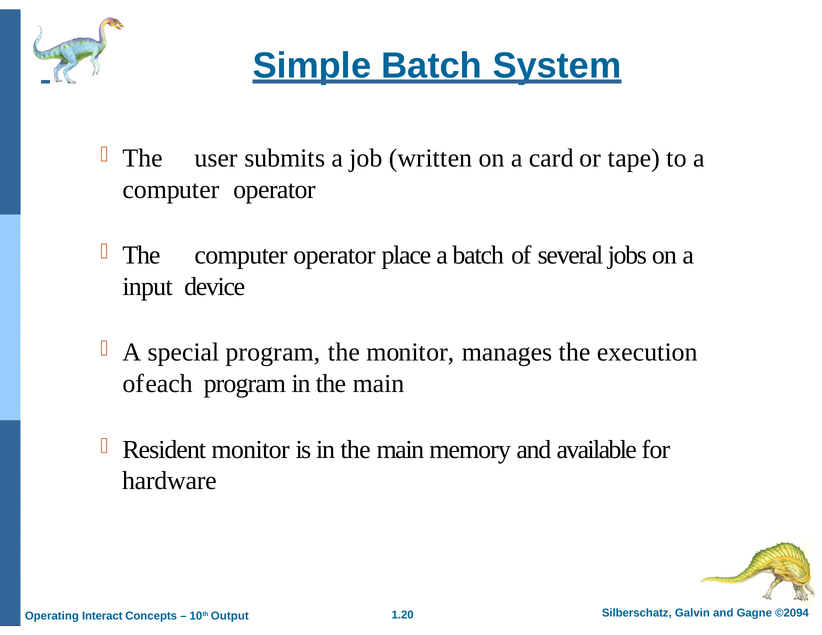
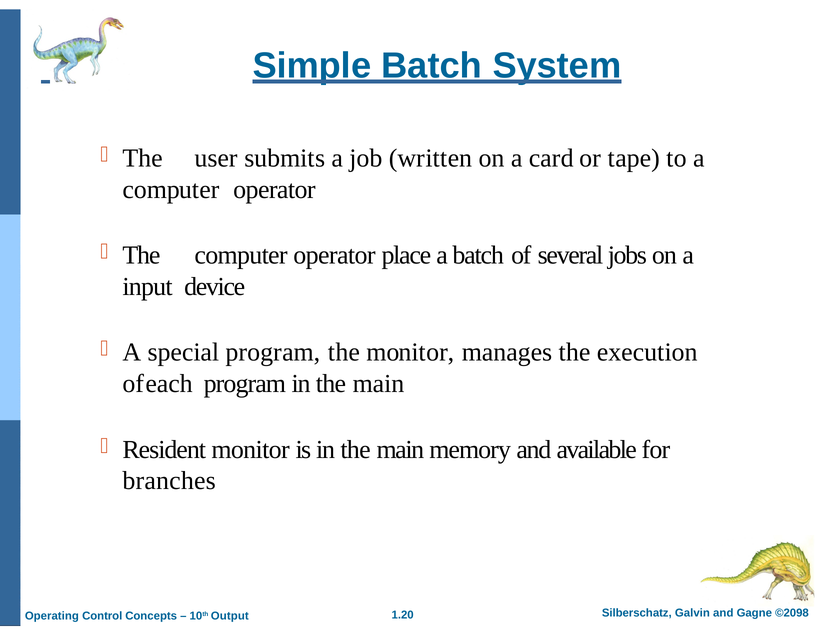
hardware: hardware -> branches (169, 481)
©2094: ©2094 -> ©2098 (792, 613)
Interact: Interact -> Control (102, 616)
